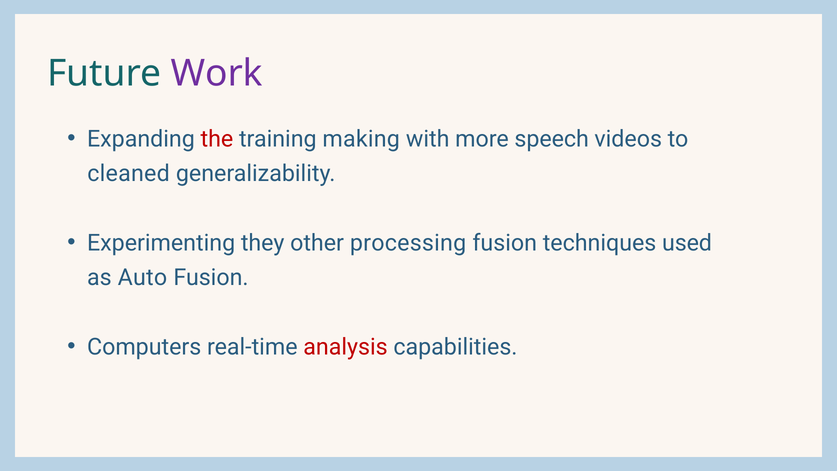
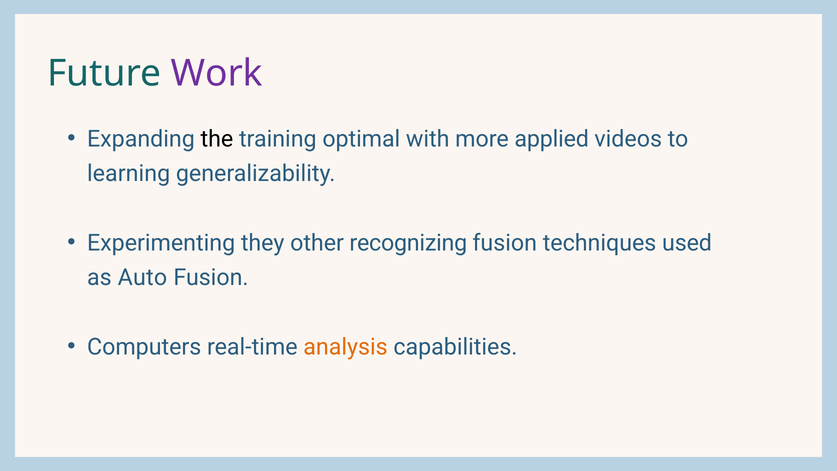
the colour: red -> black (217, 139)
making: making -> optimal (361, 139)
speech: speech -> applied (552, 139)
cleaned: cleaned -> learning (129, 174)
processing: processing -> recognizing (408, 243)
analysis colour: red -> orange (345, 347)
